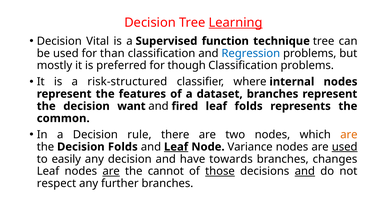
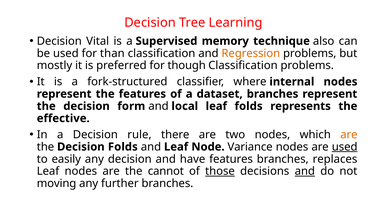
Learning underline: present -> none (236, 22)
function: function -> memory (225, 41)
technique tree: tree -> also (324, 41)
Regression colour: blue -> orange (251, 53)
risk-structured: risk-structured -> fork-structured (127, 82)
want: want -> form (131, 106)
fired: fired -> local (185, 106)
common: common -> effective (63, 118)
Leaf underline: present -> none (176, 147)
have towards: towards -> features (231, 159)
changes: changes -> replaces (335, 159)
are underline: present -> none (111, 171)
respect: respect -> moving (57, 183)
